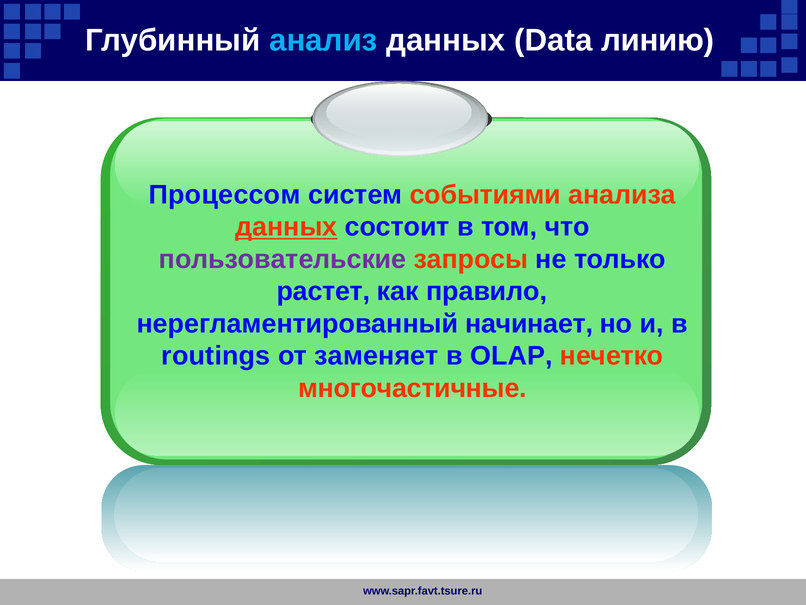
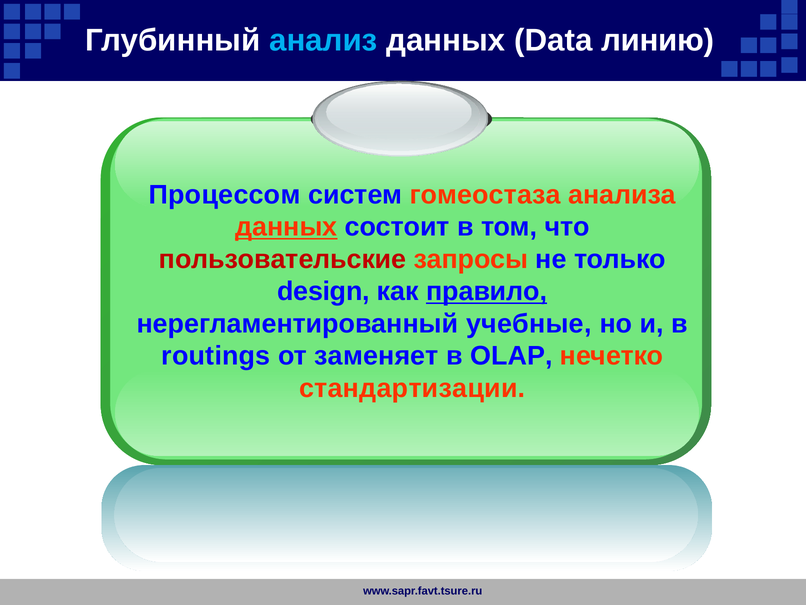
событиями: событиями -> гомеостаза (485, 195)
пользовательские colour: purple -> red (283, 259)
растет: растет -> design (323, 291)
правило underline: none -> present (487, 291)
начинает: начинает -> учебные (529, 324)
многочастичные: многочастичные -> стандартизации (412, 388)
